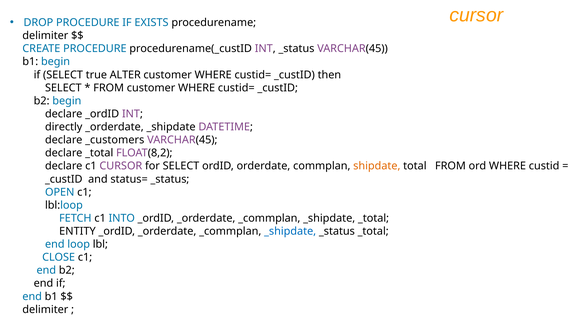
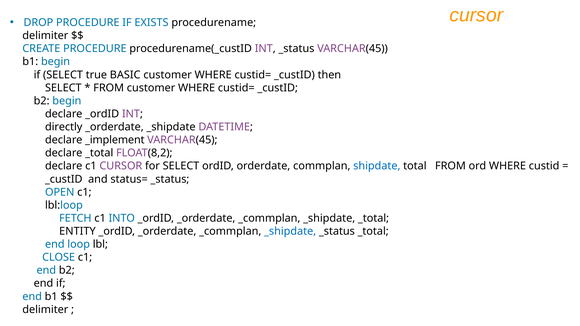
ALTER: ALTER -> BASIC (125, 75)
_customers: _customers -> _implement (115, 140)
shipdate colour: orange -> blue (377, 166)
